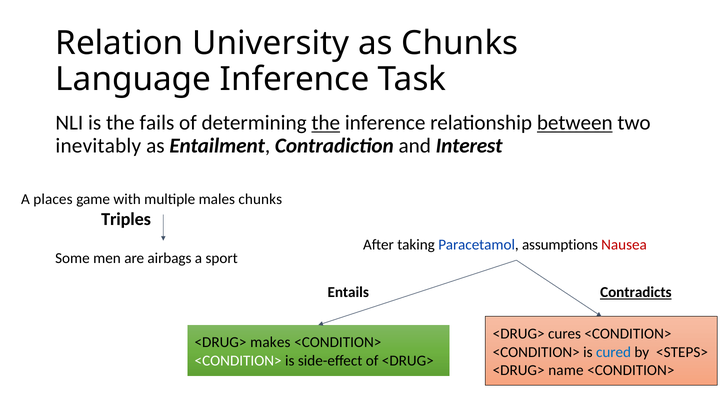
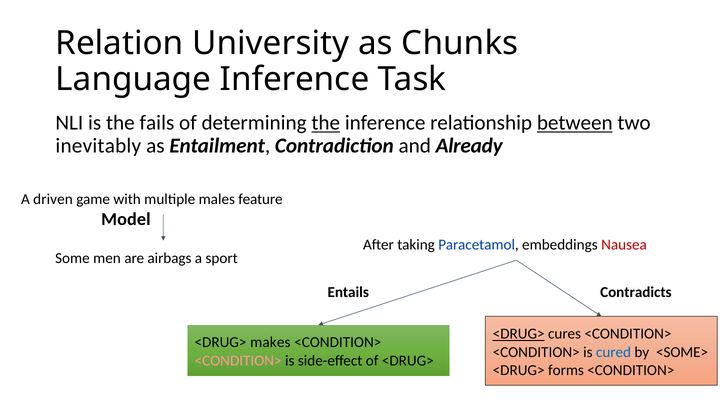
Interest: Interest -> Already (469, 146)
places: places -> driven (53, 199)
males chunks: chunks -> feature (260, 199)
Triples: Triples -> Model (126, 219)
assumptions: assumptions -> embeddings (560, 245)
Contradicts underline: present -> none (636, 292)
<DRUG> underline: none -> present (519, 334)
<STEPS>: <STEPS> -> <SOME> (682, 352)
<CONDITION> colour: white -> pink (238, 360)
name: name -> forms (566, 370)
